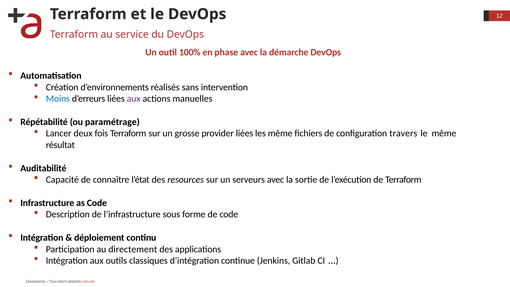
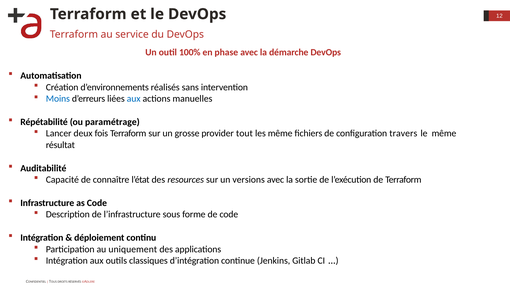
aux colour: purple -> blue (134, 99)
provider liées: liées -> tout (244, 133)
serveurs: serveurs -> versions (249, 180)
directement: directement -> uniquement (133, 249)
